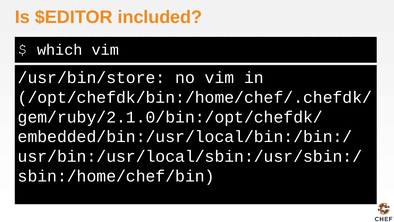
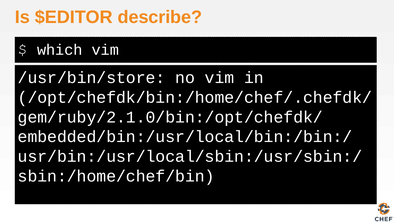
included: included -> describe (160, 17)
